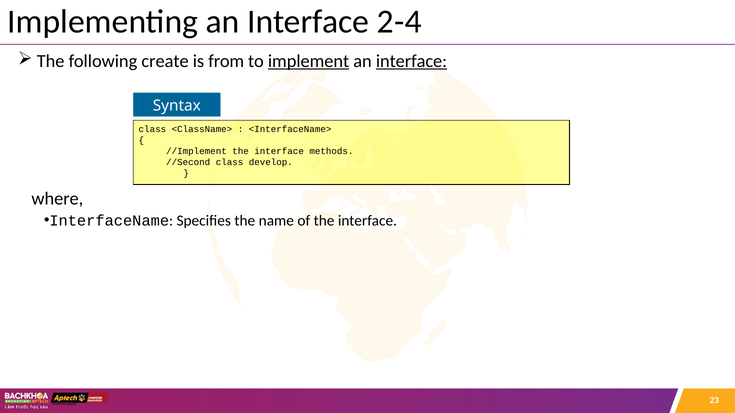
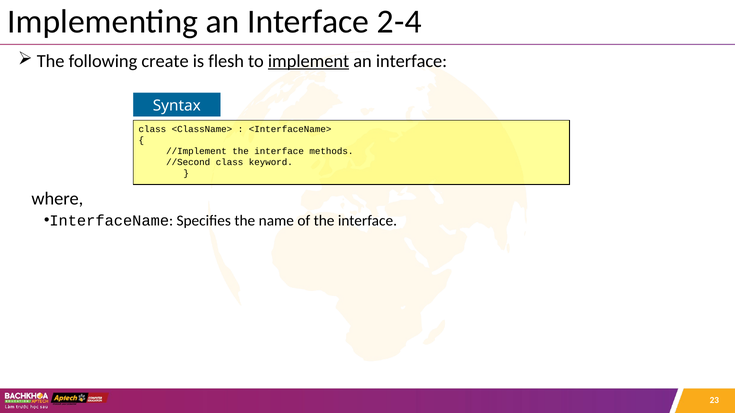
from: from -> flesh (226, 61)
interface underline: present -> none (412, 61)
develop: develop -> keyword (271, 162)
